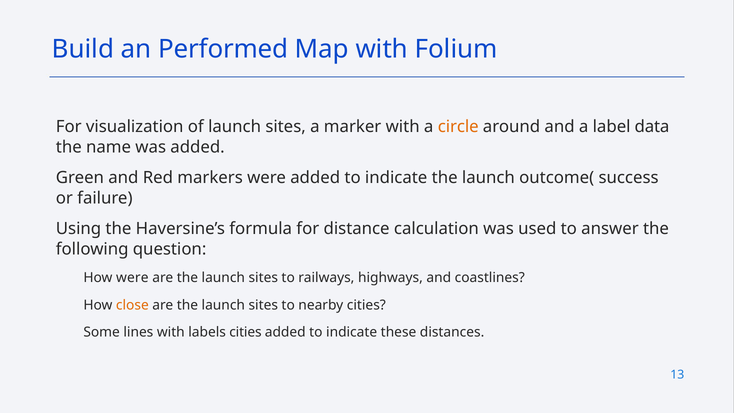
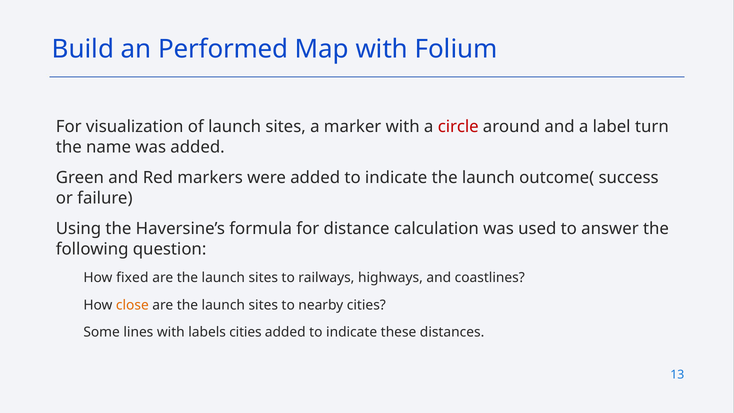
circle colour: orange -> red (458, 127)
data: data -> turn (652, 127)
How were: were -> fixed (132, 278)
